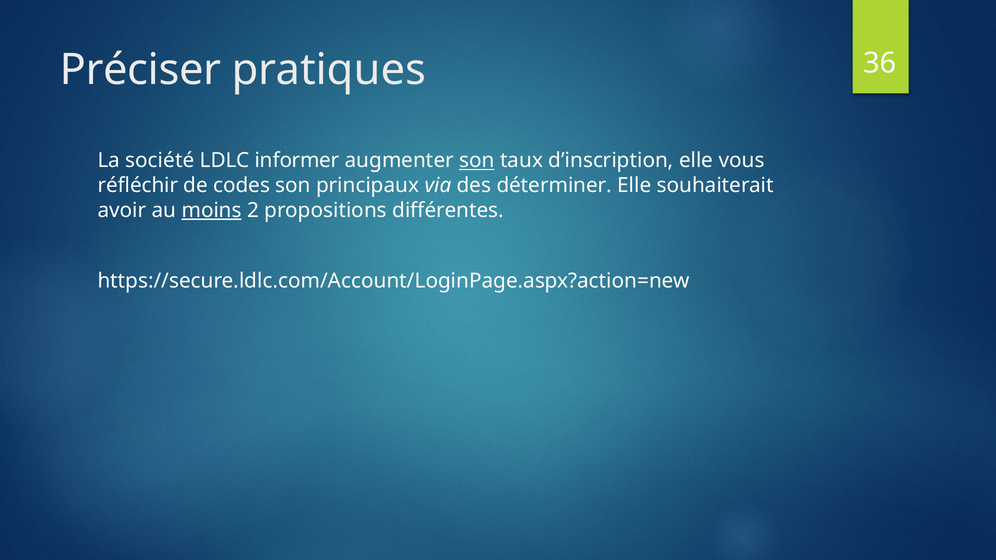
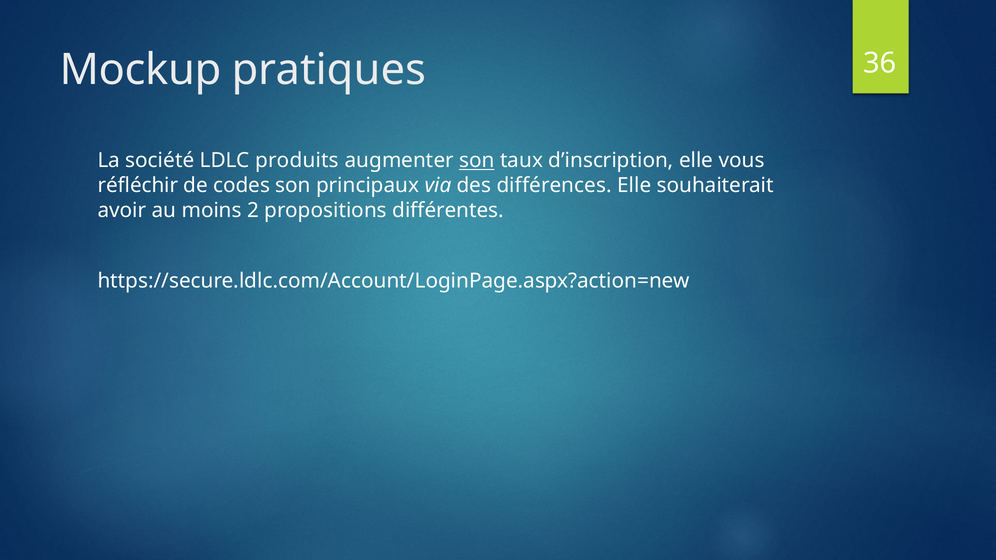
Préciser: Préciser -> Mockup (141, 70)
informer: informer -> produits (297, 161)
déterminer: déterminer -> différences (554, 186)
moins underline: present -> none (212, 211)
